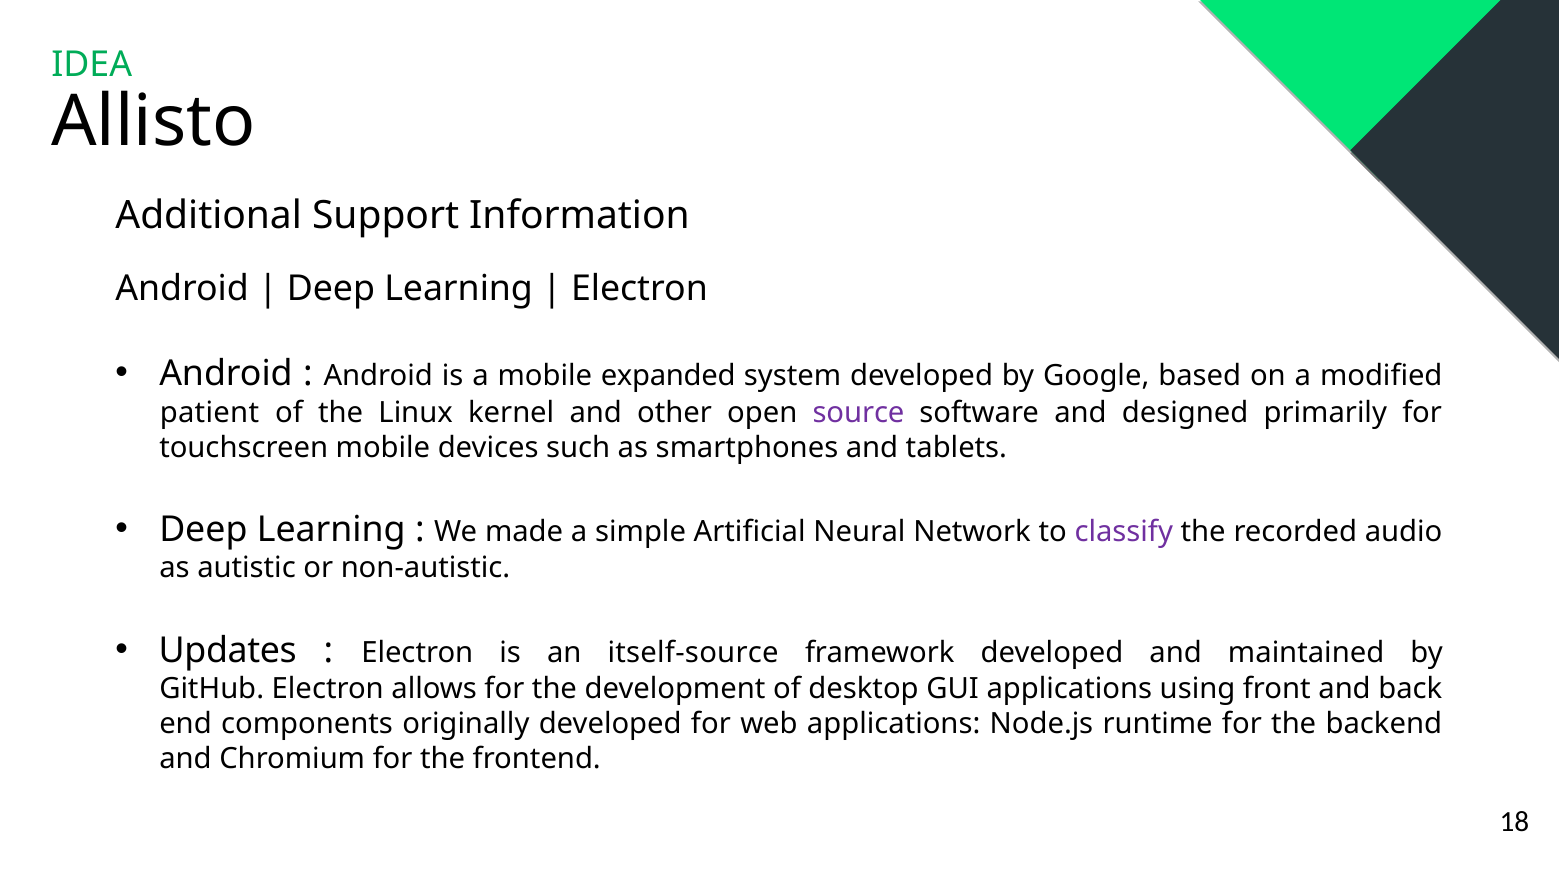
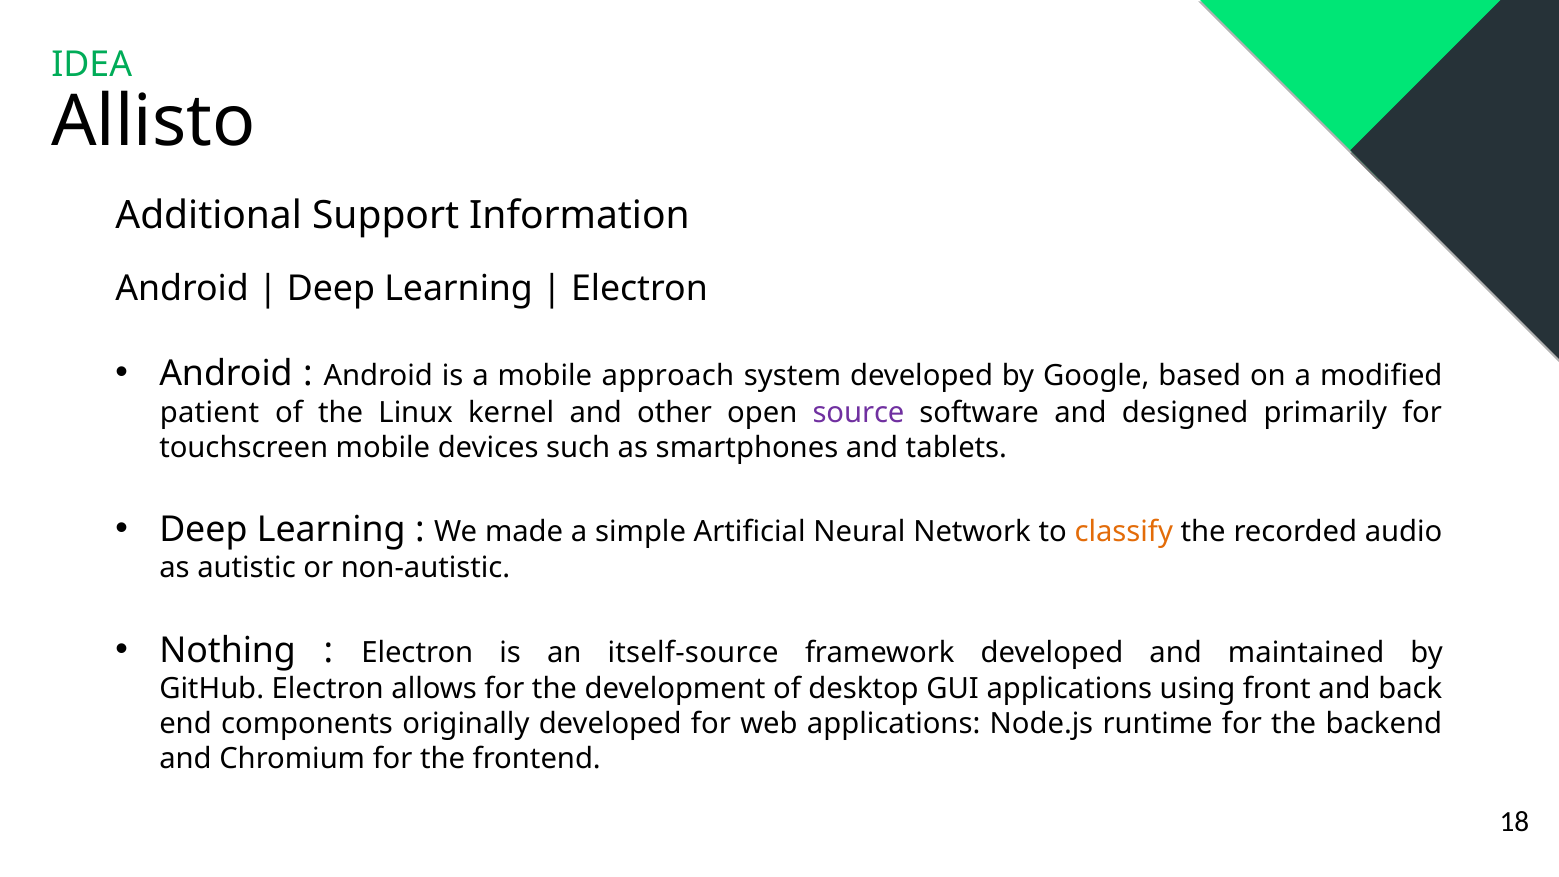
expanded: expanded -> approach (668, 376)
classify colour: purple -> orange (1124, 532)
Updates: Updates -> Nothing (228, 651)
